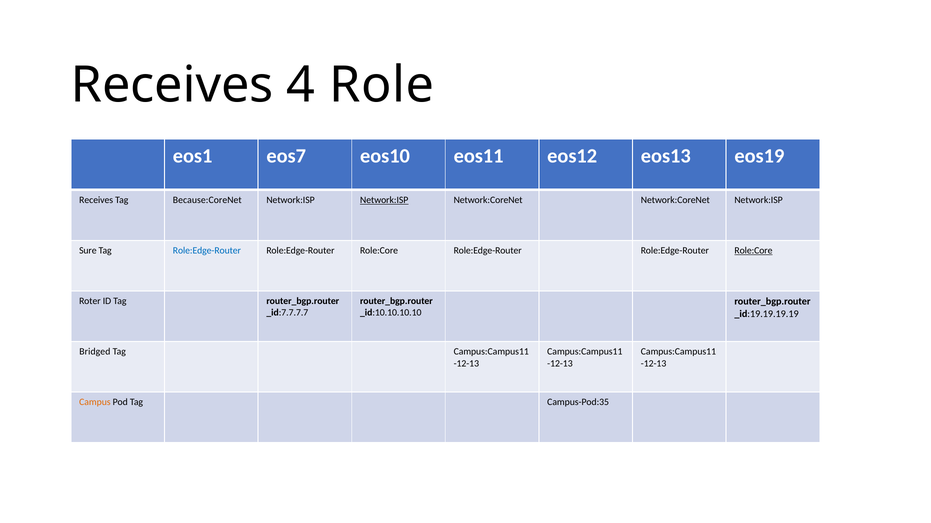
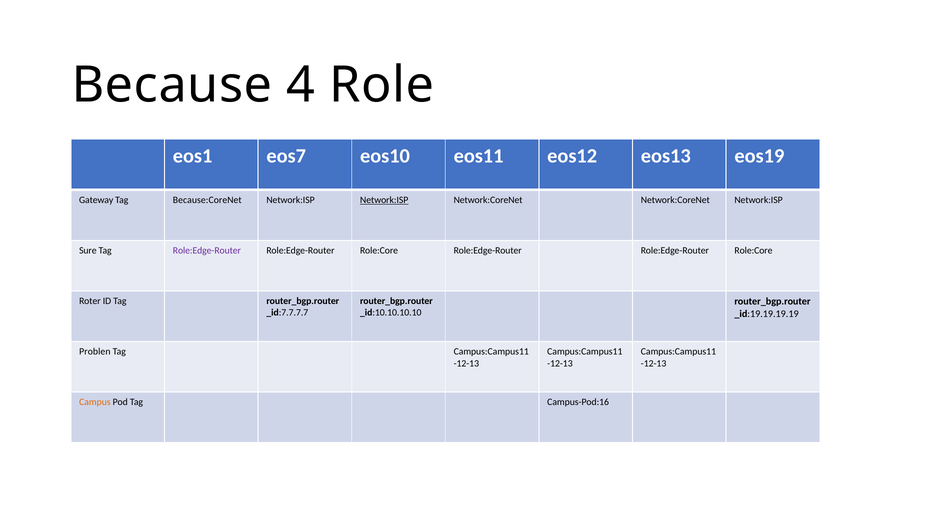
Receives: Receives -> Because (172, 85)
Receives: Receives -> Gateway (96, 200)
Role:Edge-Router colour: blue -> purple (207, 251)
Role:Core underline: present -> none (753, 251)
Bridged: Bridged -> Problen (95, 352)
Campus-Pod:35: Campus-Pod:35 -> Campus-Pod:16 (578, 403)
